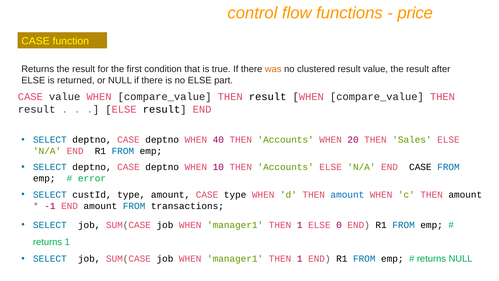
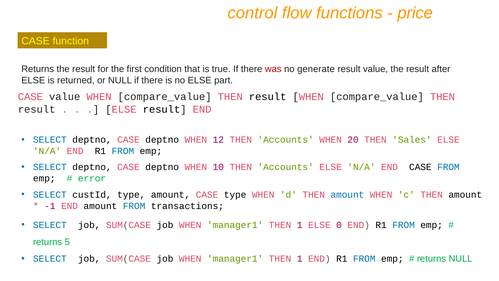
was colour: orange -> red (273, 69)
clustered: clustered -> generate (316, 69)
40: 40 -> 12 (218, 140)
returns 1: 1 -> 5 (67, 242)
